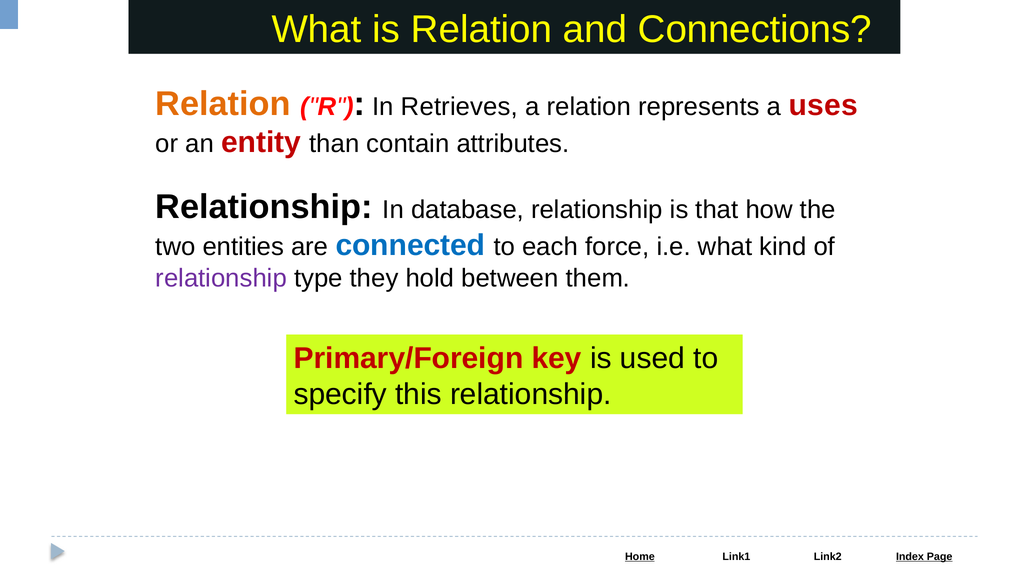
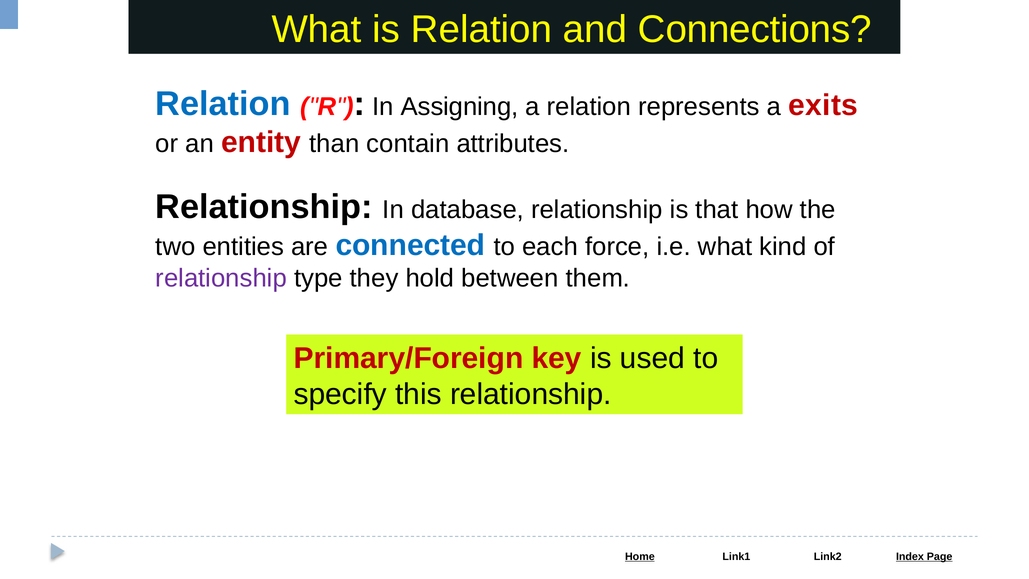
Relation colour: orange -> blue (223, 104)
Retrieves: Retrieves -> Assigning (460, 107)
uses: uses -> exits (823, 105)
